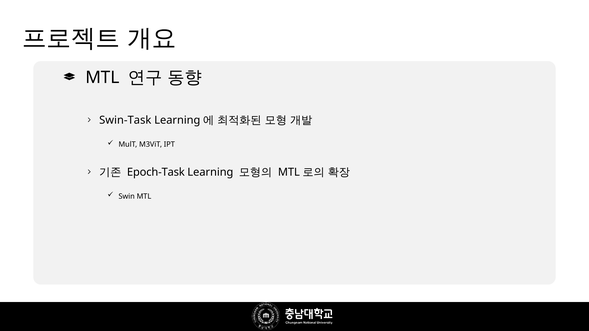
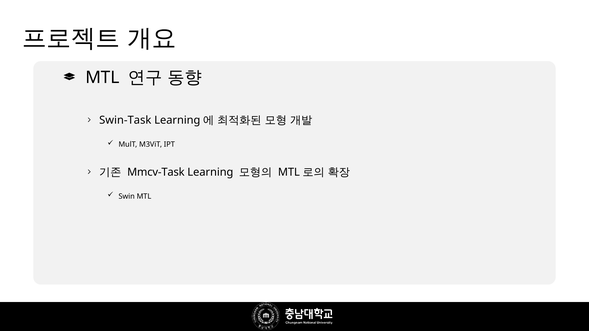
Epoch-Task: Epoch-Task -> Mmcv-Task (156, 172)
